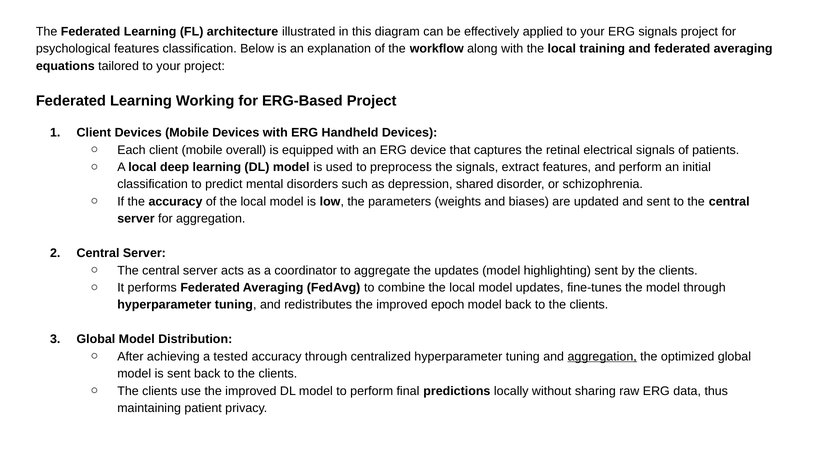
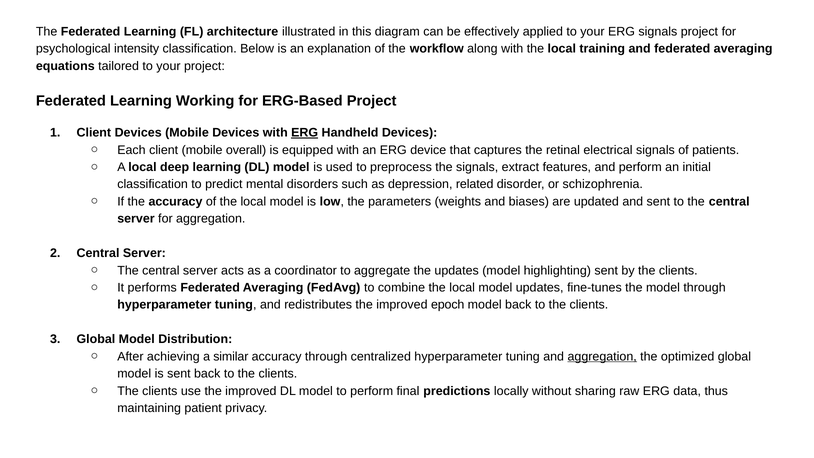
psychological features: features -> intensity (137, 49)
ERG underline: none -> present (305, 133)
shared: shared -> related (475, 184)
tested: tested -> similar (231, 356)
